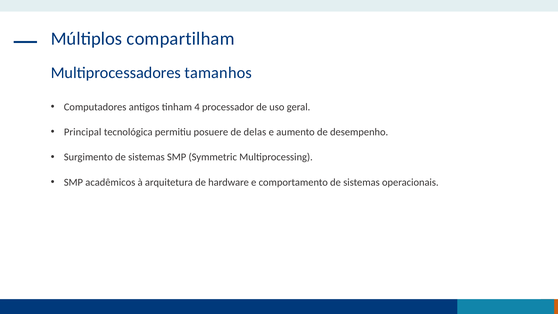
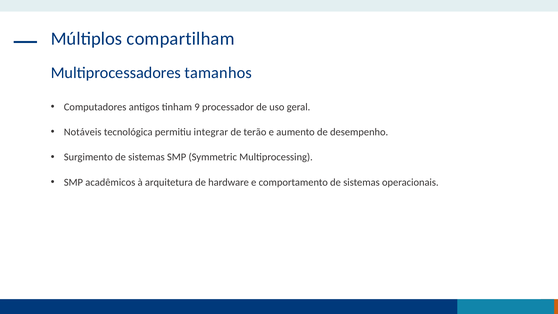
4: 4 -> 9 (197, 107)
Principal: Principal -> Notáveis (83, 132)
posuere: posuere -> integrar (211, 132)
delas: delas -> terão (255, 132)
